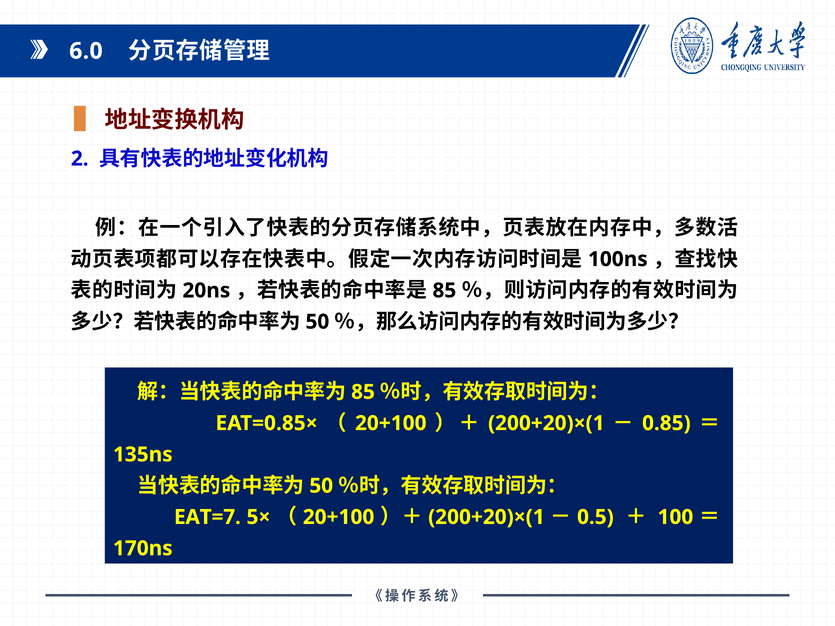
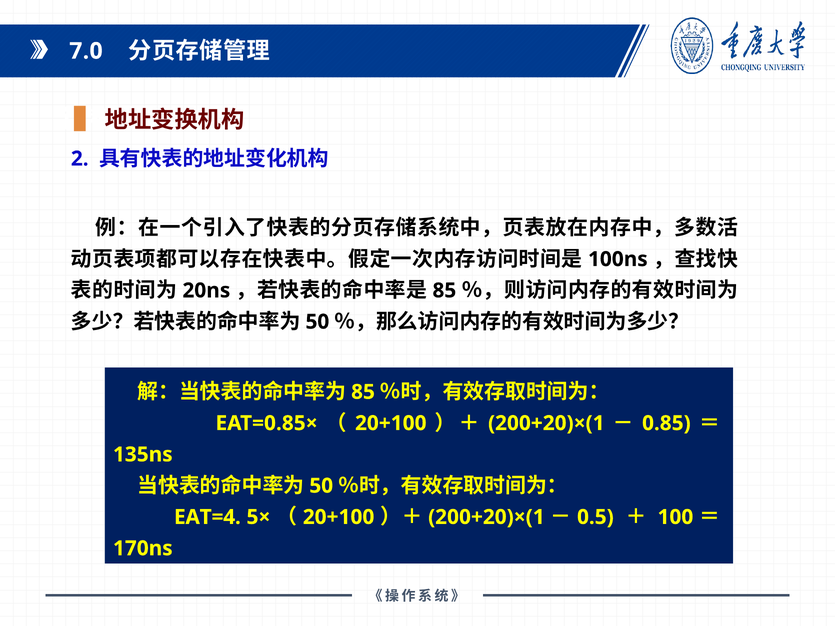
6.0: 6.0 -> 7.0 (86, 51)
EAT=7: EAT=7 -> EAT=4 (207, 517)
